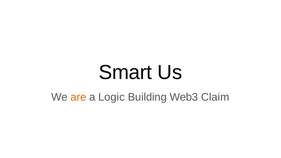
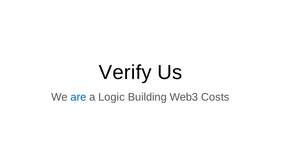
Smart: Smart -> Verify (125, 72)
are colour: orange -> blue (78, 97)
Claim: Claim -> Costs (215, 97)
